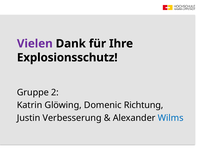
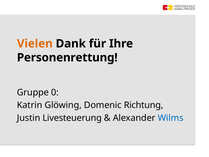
Vielen colour: purple -> orange (35, 44)
Explosionsschutz: Explosionsschutz -> Personenrettung (67, 57)
2: 2 -> 0 (55, 92)
Verbesserung: Verbesserung -> Livesteuerung (72, 118)
